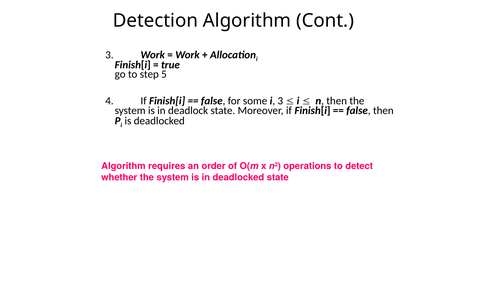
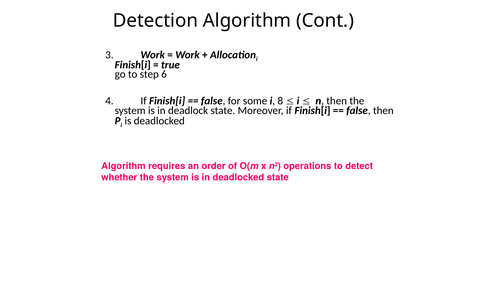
5: 5 -> 6 (164, 74)
i 3: 3 -> 8 (280, 101)
